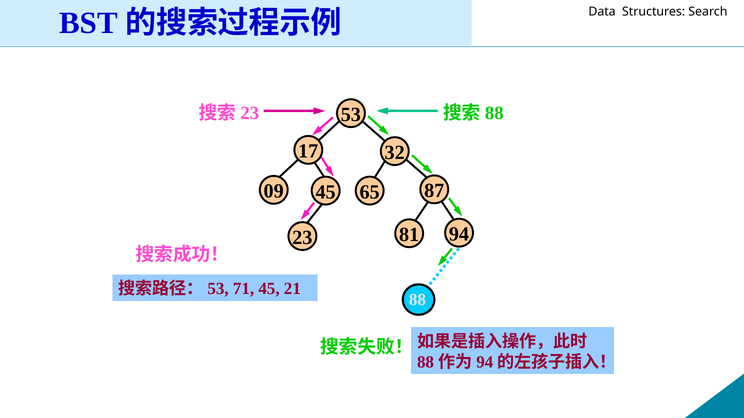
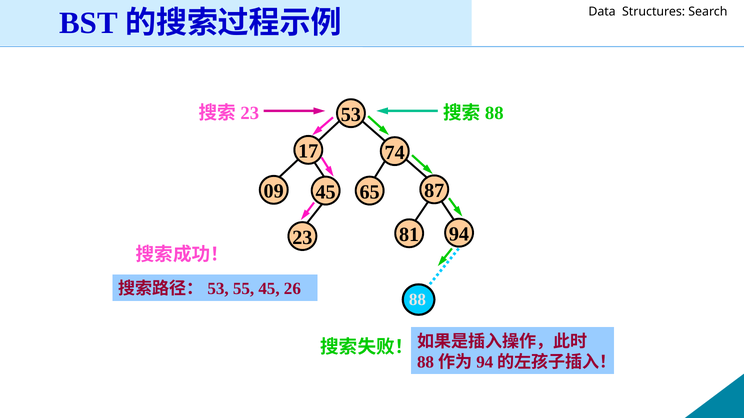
32: 32 -> 74 (395, 153)
71: 71 -> 55 (244, 289)
21: 21 -> 26 (292, 289)
